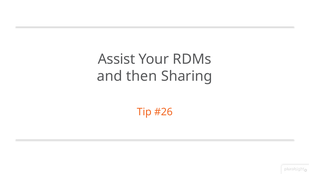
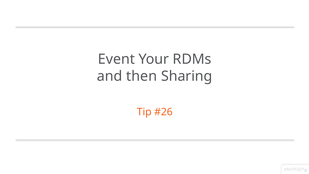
Assist: Assist -> Event (116, 59)
